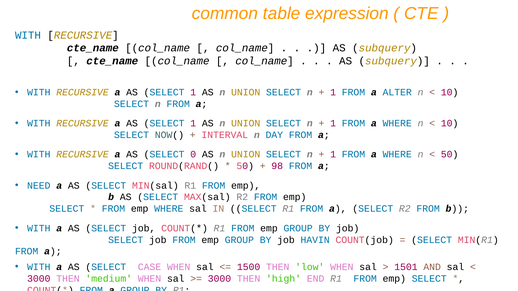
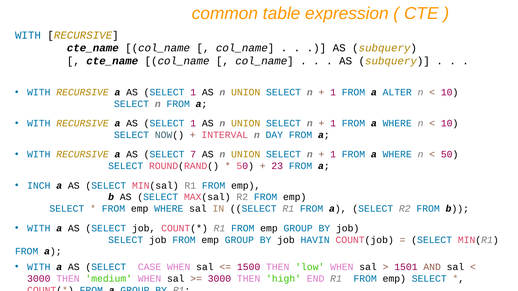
0: 0 -> 7 (193, 155)
98: 98 -> 23 (277, 166)
NEED: NEED -> INCH (39, 186)
